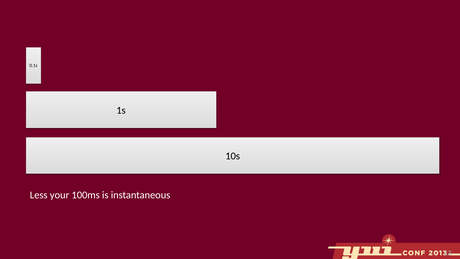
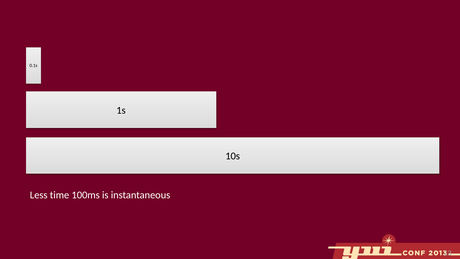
your: your -> time (60, 195)
